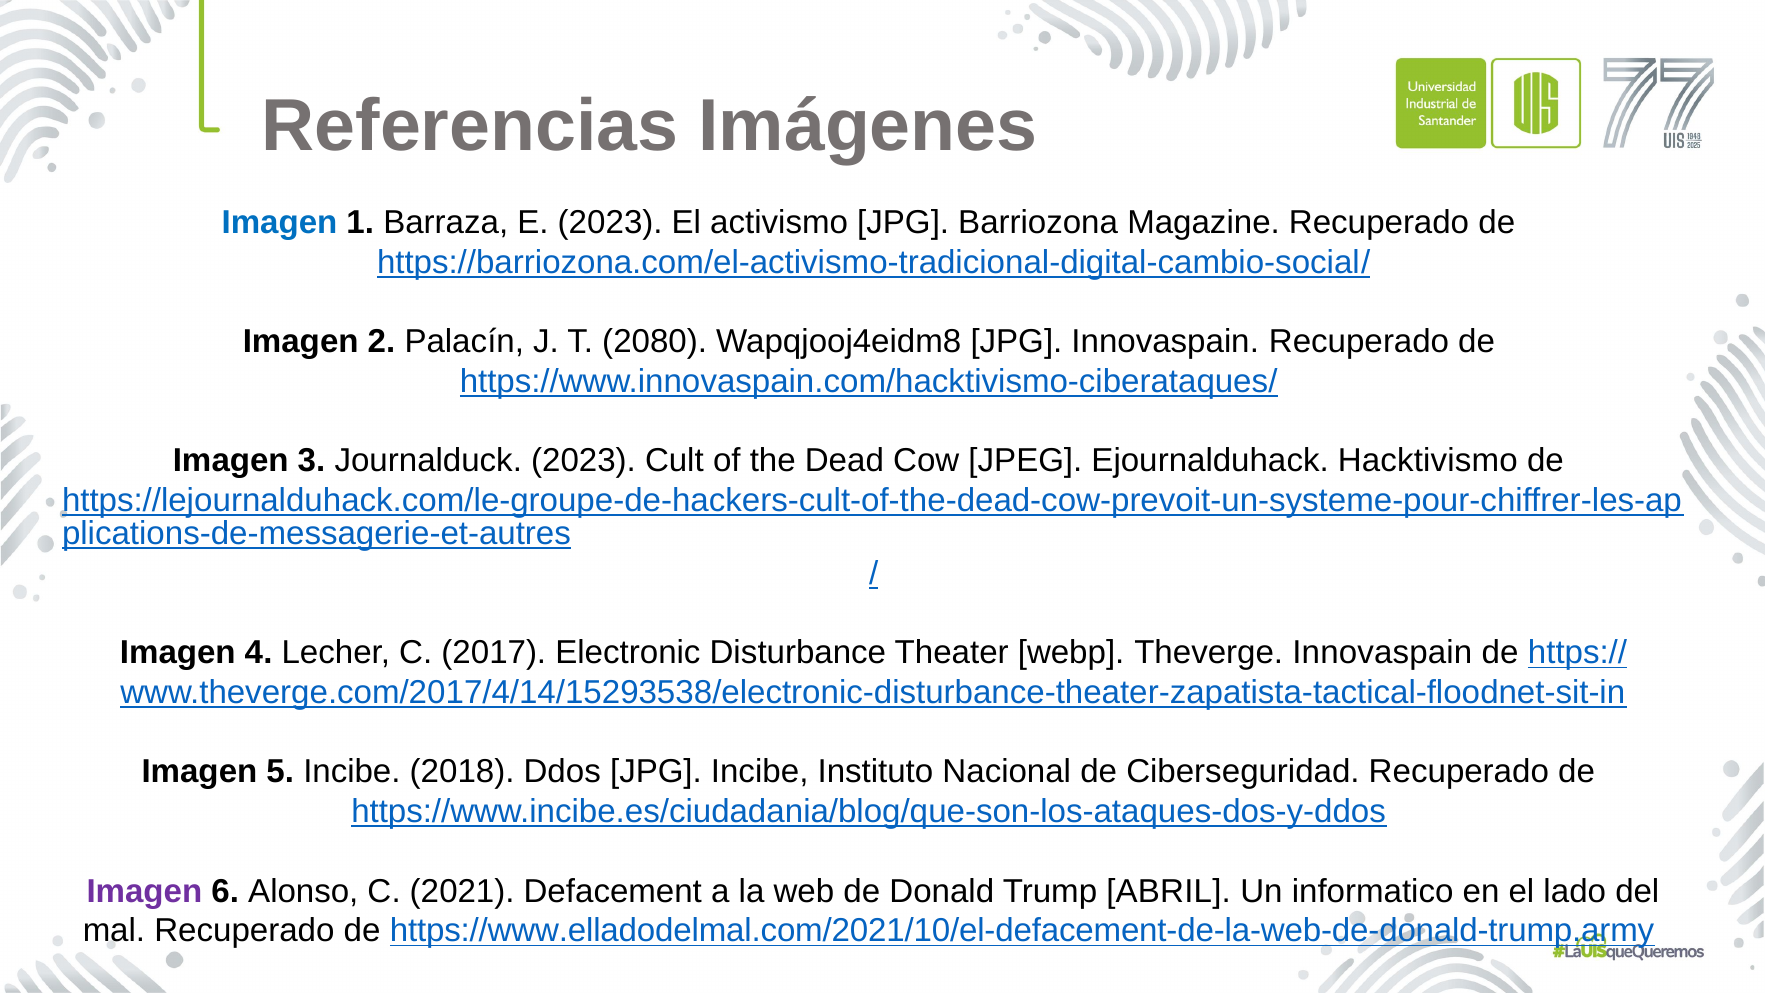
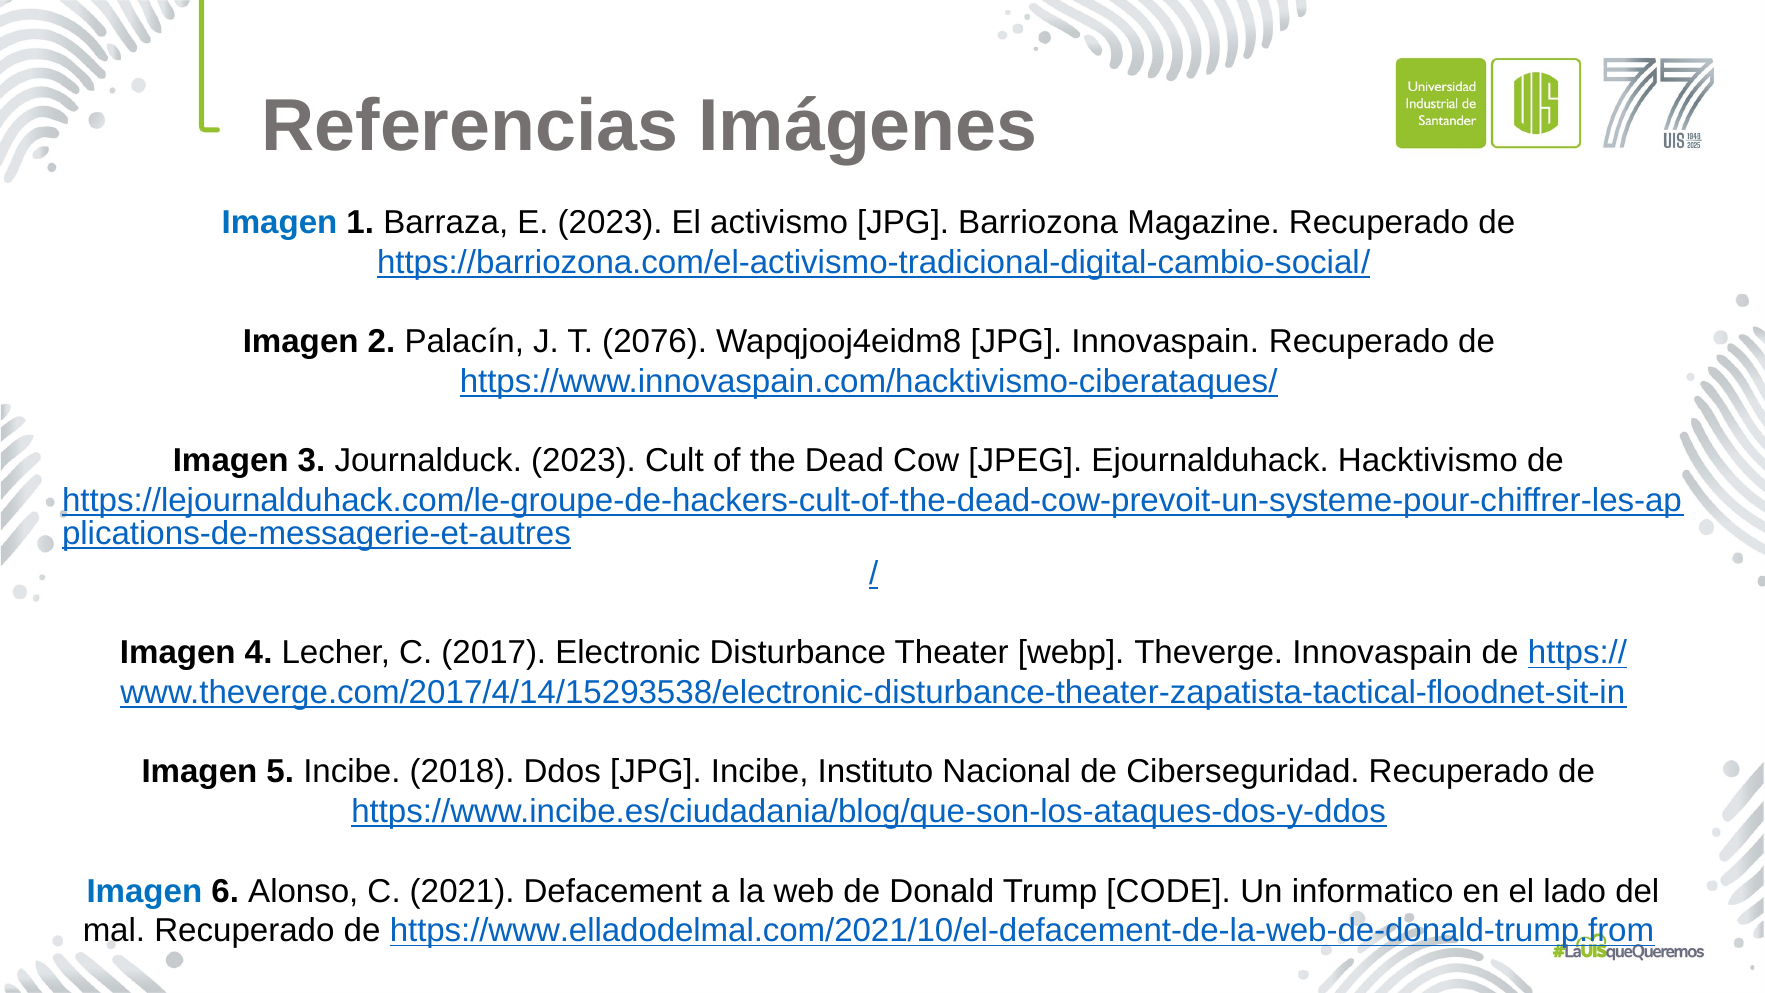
2080: 2080 -> 2076 (655, 342)
Imagen colour: purple -> blue (144, 891)
ABRIL: ABRIL -> CODE (1169, 891)
https://www.elladodelmal.com/2021/10/el-defacement-de-la-web-de-donald-trump.army: https://www.elladodelmal.com/2021/10/el-defacement-de-la-web-de-donald-trump.army -> https://www.elladodelmal.com/2021/10/el-defacement-de-la-web-de-donald-trump.from (1022, 931)
